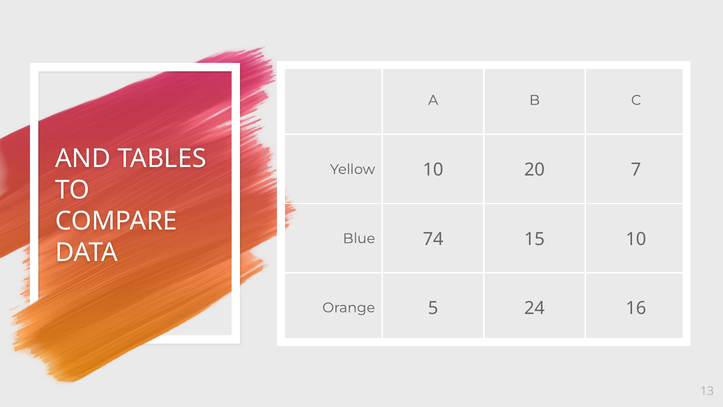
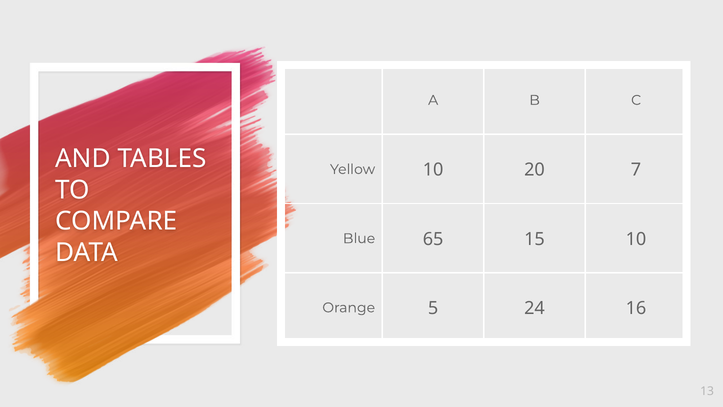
74: 74 -> 65 (433, 239)
